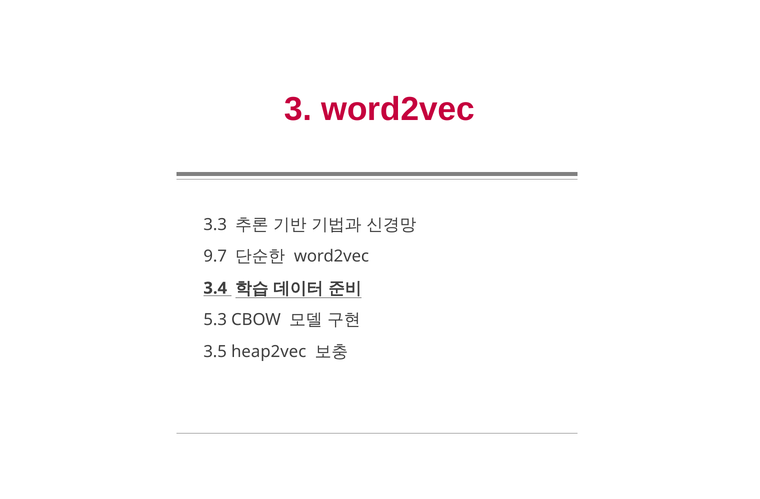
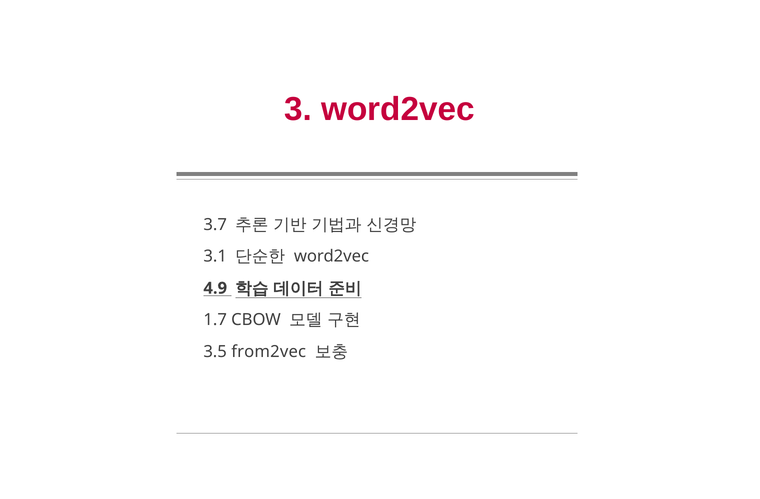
3.3: 3.3 -> 3.7 (215, 225)
9.7: 9.7 -> 3.1 (215, 256)
3.4: 3.4 -> 4.9 (215, 288)
5.3: 5.3 -> 1.7 (215, 320)
heap2vec: heap2vec -> from2vec (269, 352)
